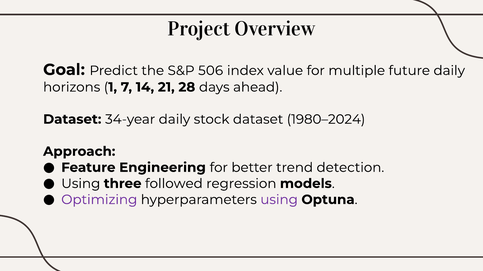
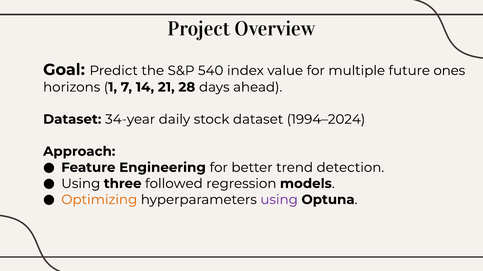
506: 506 -> 540 (211, 71)
future daily: daily -> ones (449, 71)
1980–2024: 1980–2024 -> 1994–2024 (326, 120)
Optimizing colour: purple -> orange (99, 200)
